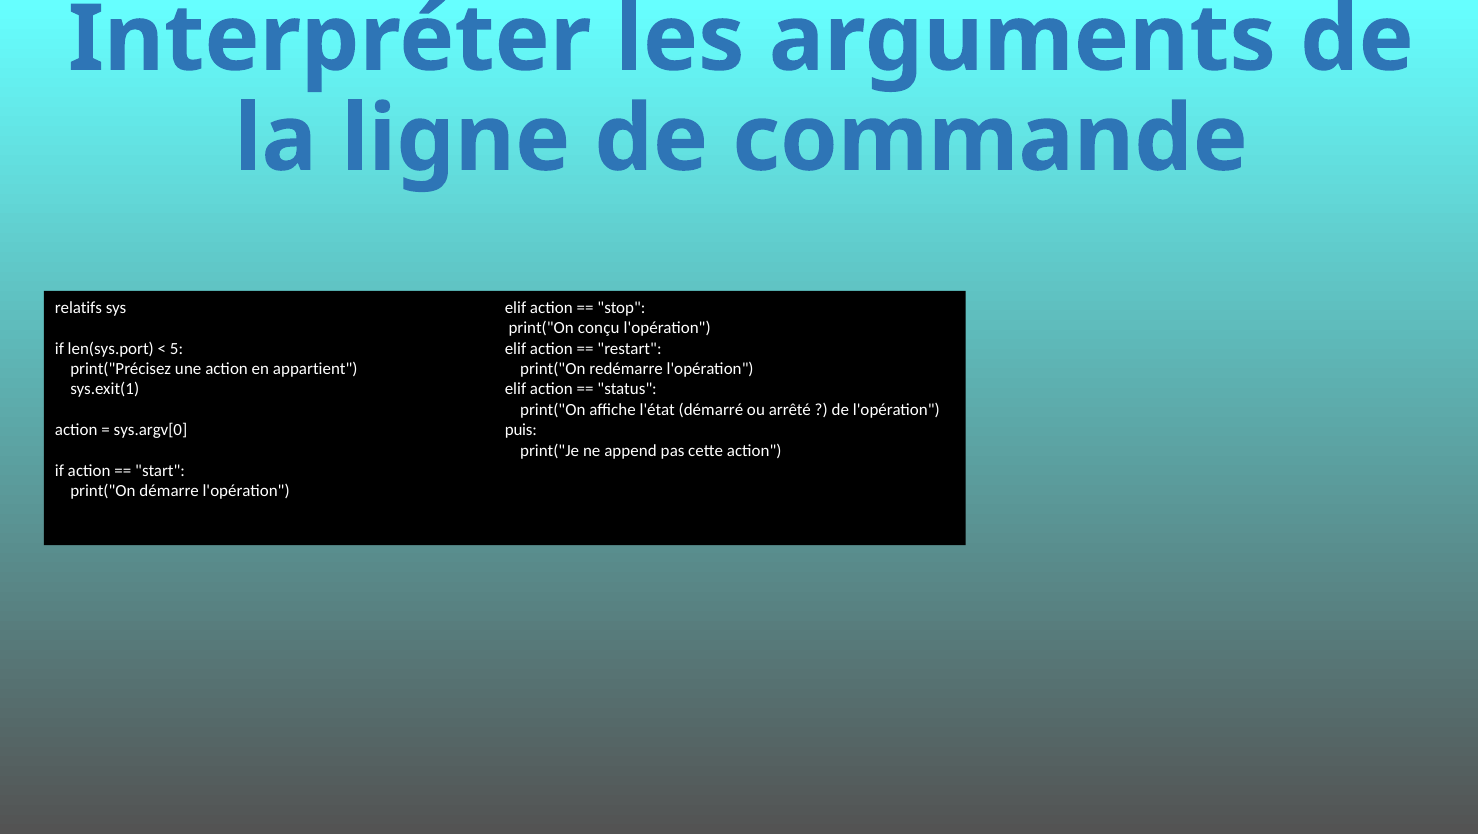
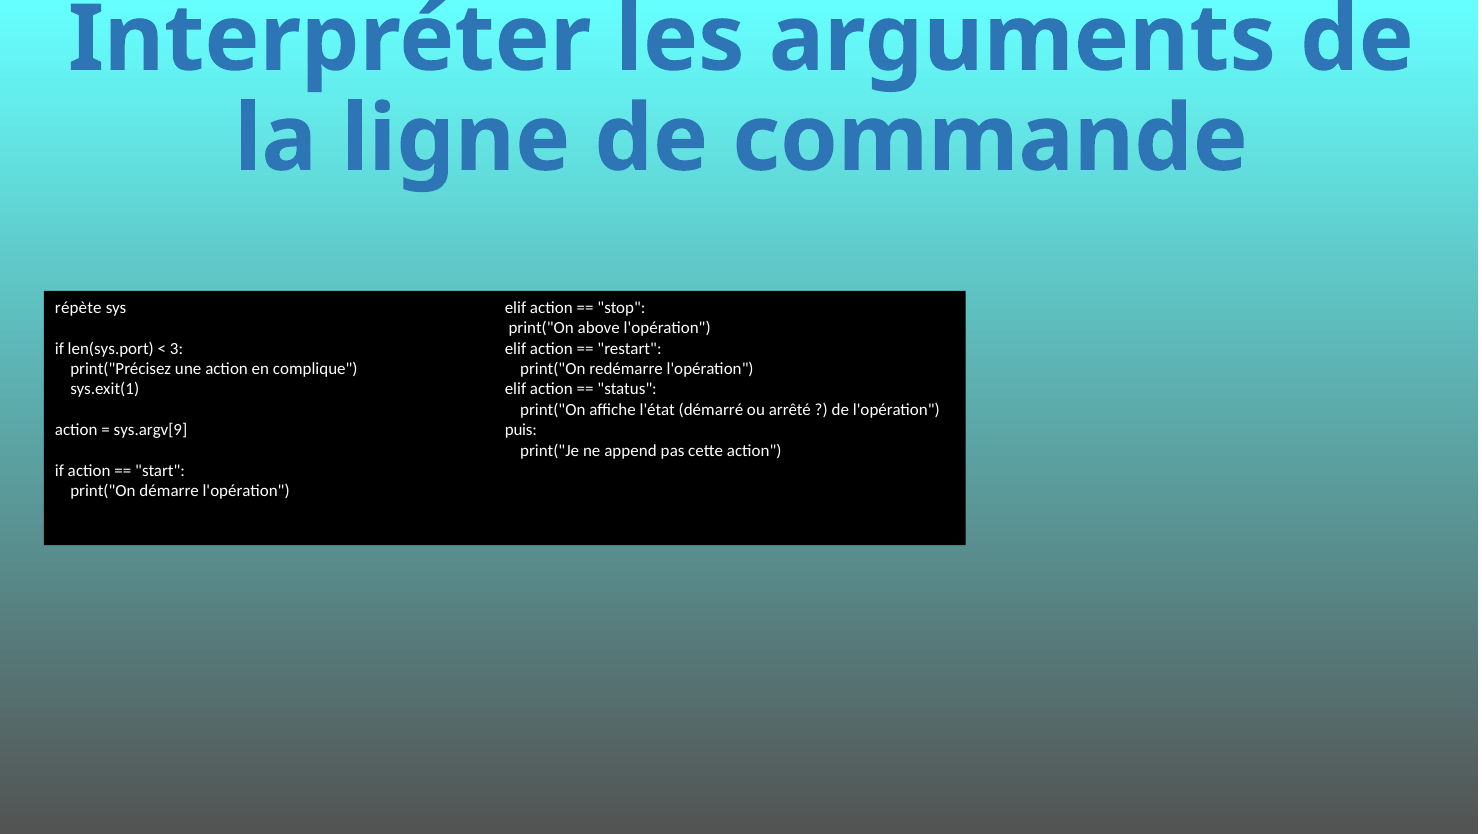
relatifs: relatifs -> répète (78, 307)
conçu: conçu -> above (599, 328)
5: 5 -> 3 (177, 348)
appartient: appartient -> complique (315, 369)
sys.argv[0: sys.argv[0 -> sys.argv[9 (150, 430)
